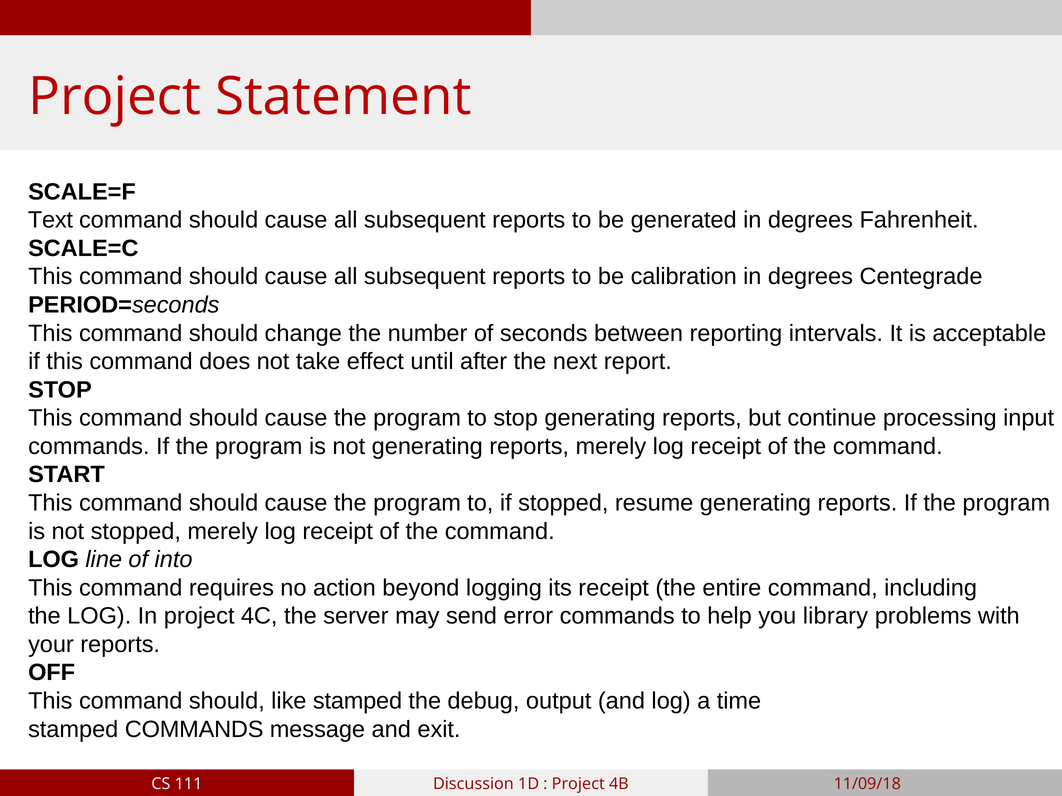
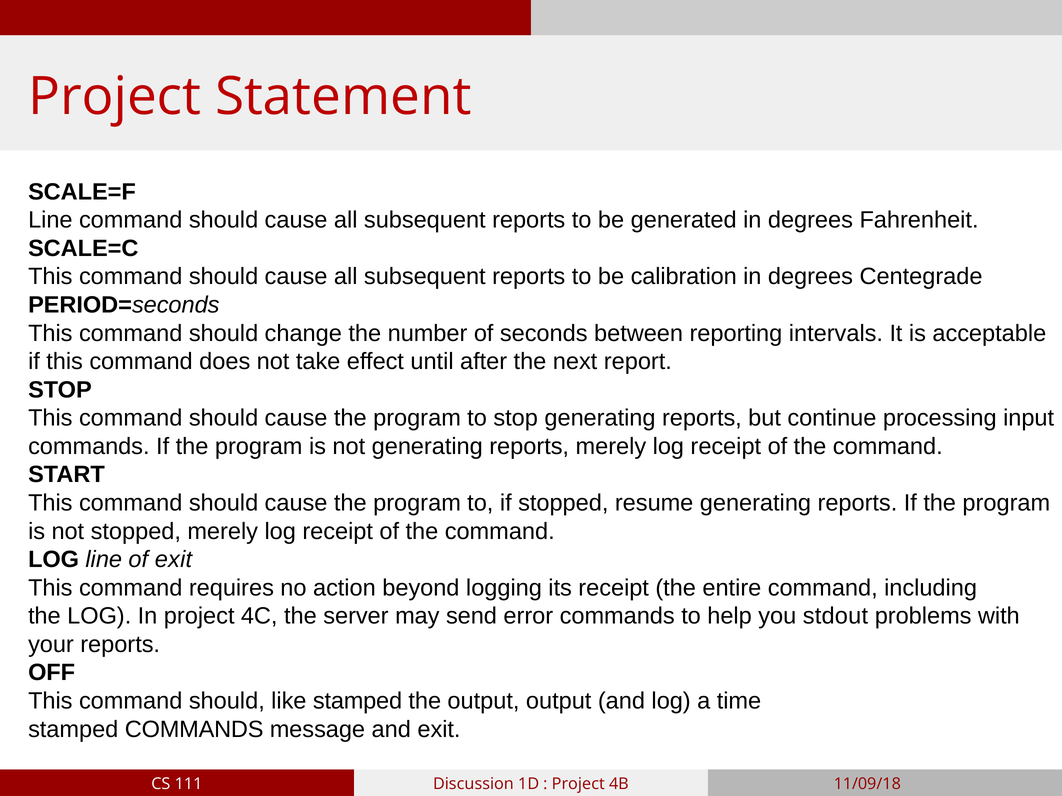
Text: Text -> Line (50, 220)
of into: into -> exit (173, 560)
library: library -> stdout (835, 616)
the debug: debug -> output (483, 701)
